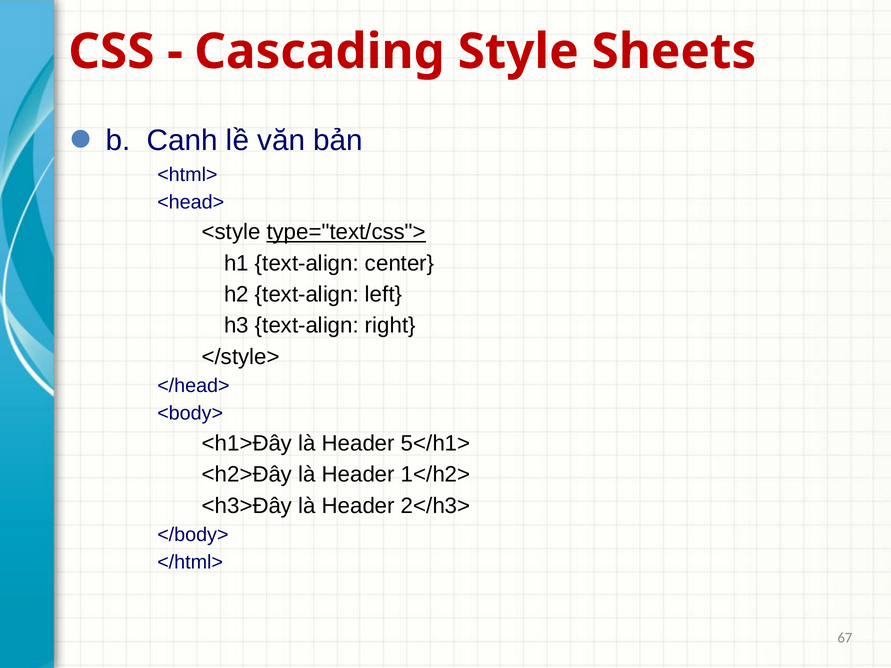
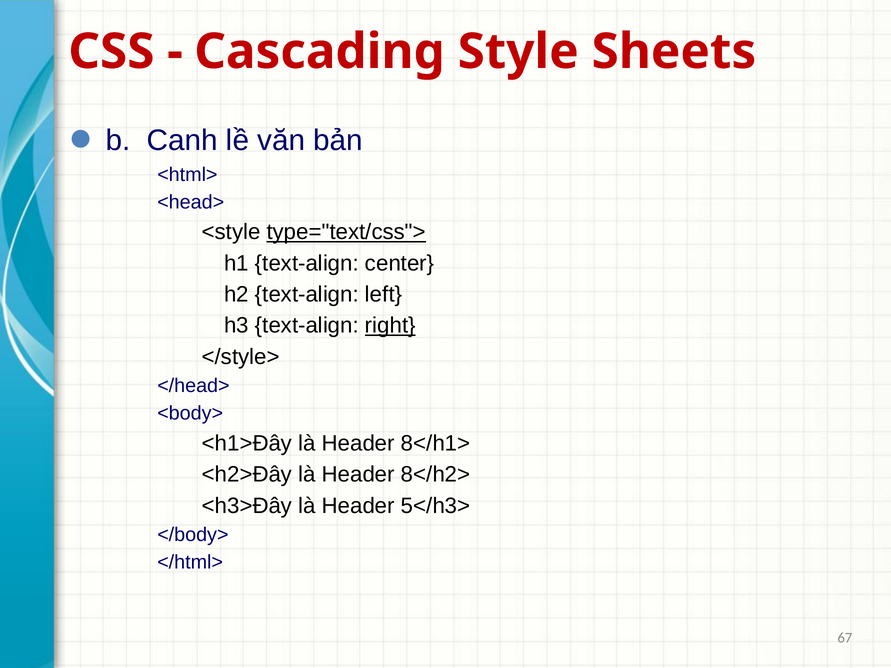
right underline: none -> present (390, 326)
5</h1>: 5</h1> -> 8</h1> (436, 443)
1</h2>: 1</h2> -> 8</h2> (436, 475)
2</h3>: 2</h3> -> 5</h3> (436, 506)
